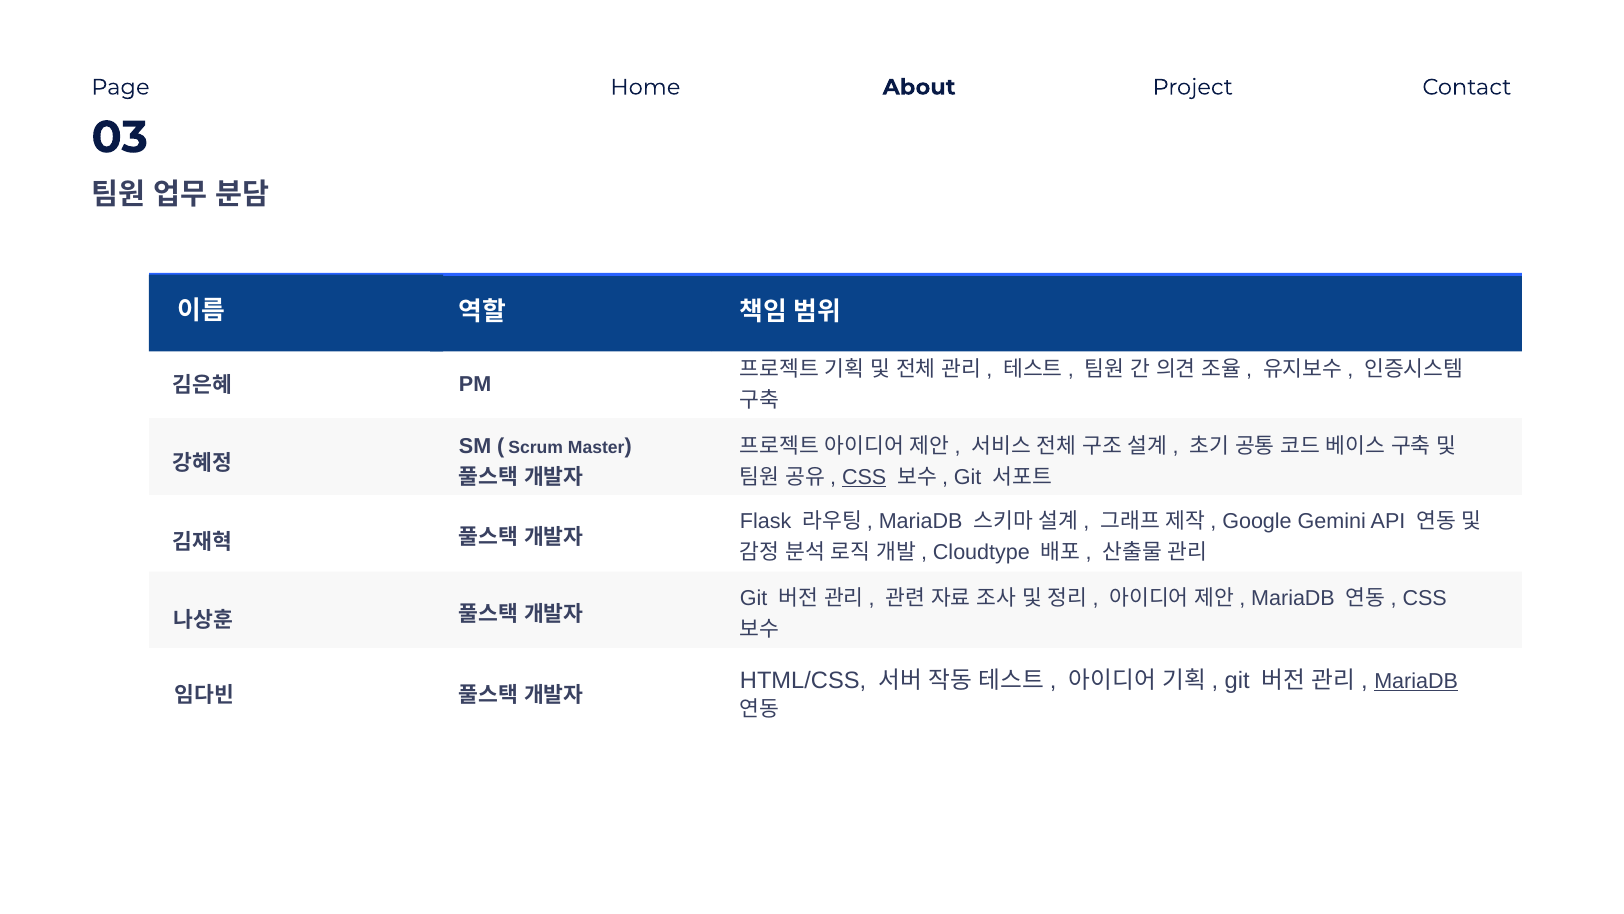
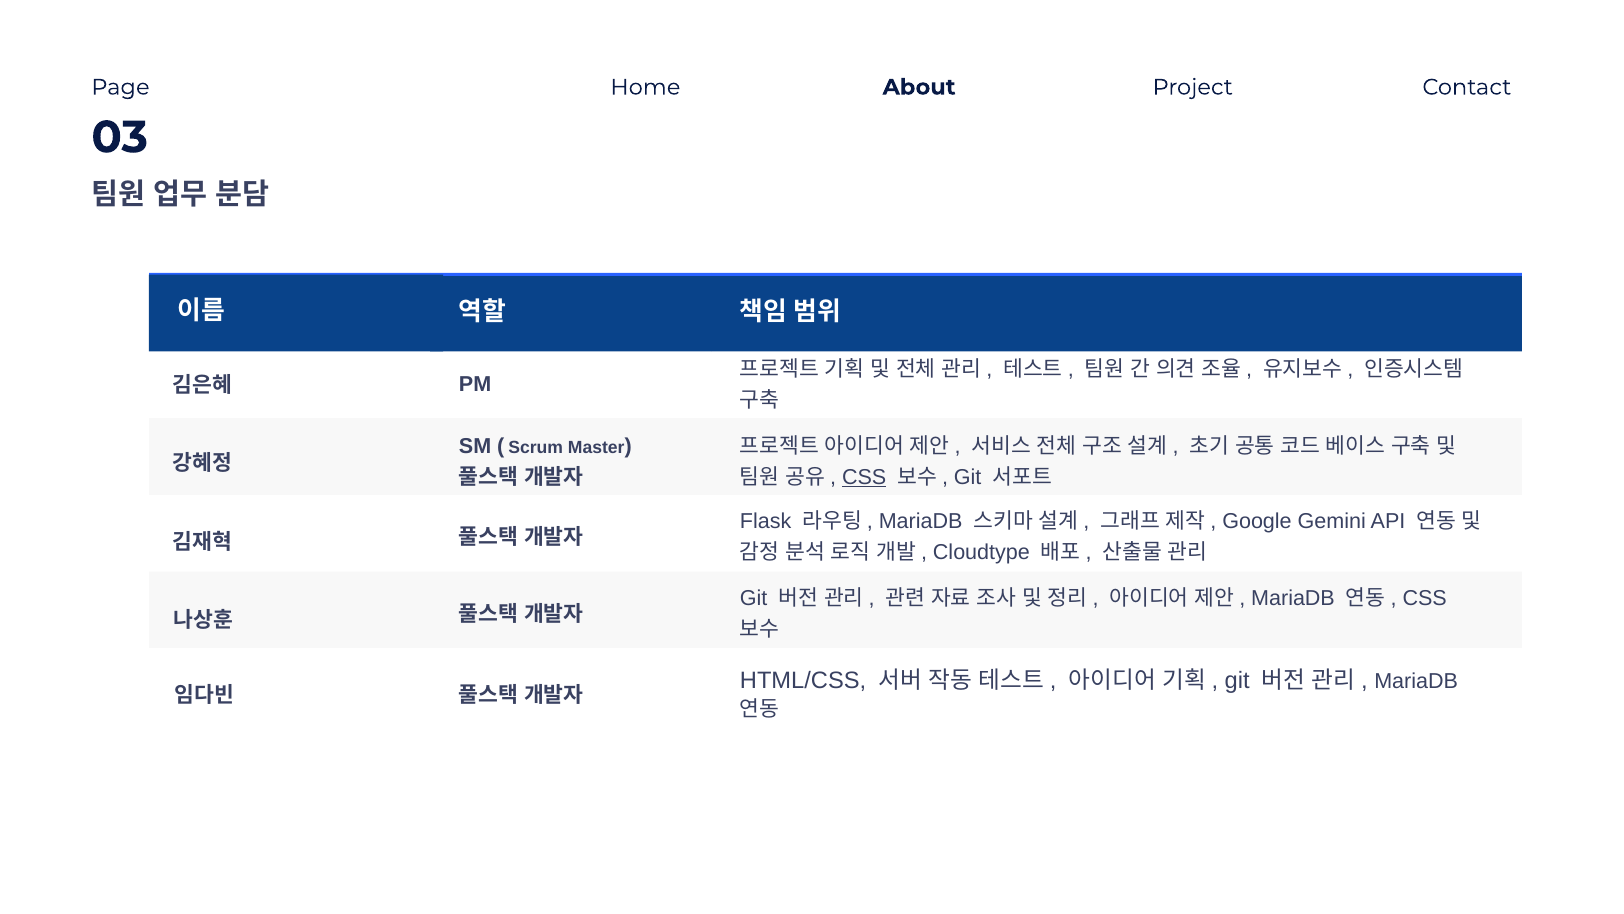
MariaDB underline: present -> none (1416, 681)
